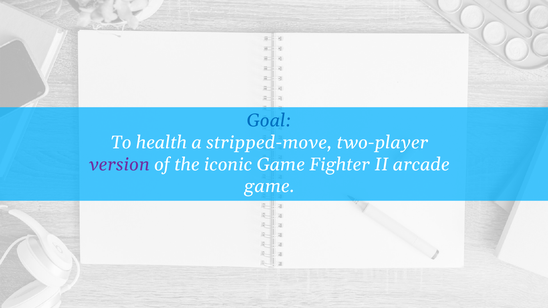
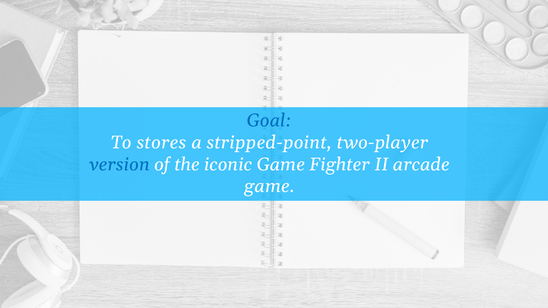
health: health -> stores (161, 143)
stripped-move: stripped-move -> stripped-point (269, 143)
version colour: purple -> blue (119, 164)
